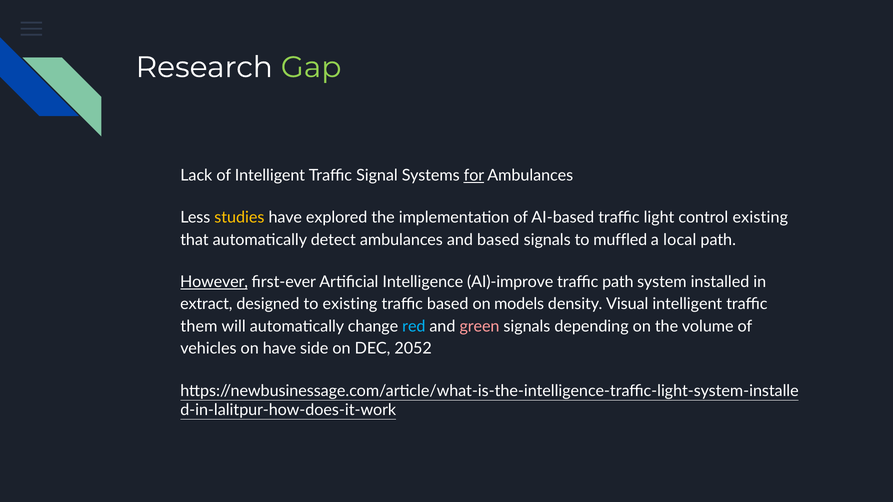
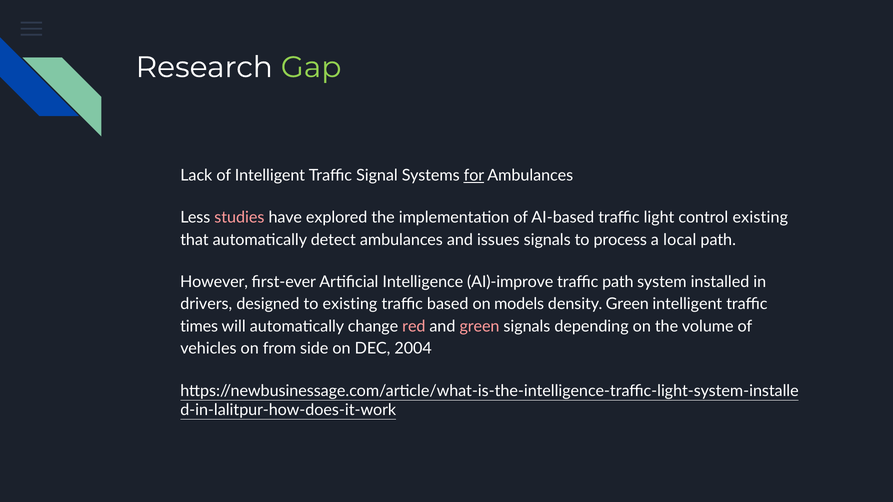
studies colour: yellow -> pink (239, 218)
and based: based -> issues (498, 240)
muffled: muffled -> process (620, 240)
However underline: present -> none (214, 282)
extract: extract -> drivers (206, 304)
density Visual: Visual -> Green (627, 304)
them: them -> times (199, 327)
red colour: light blue -> pink (414, 327)
on have: have -> from (280, 349)
2052: 2052 -> 2004 (413, 349)
